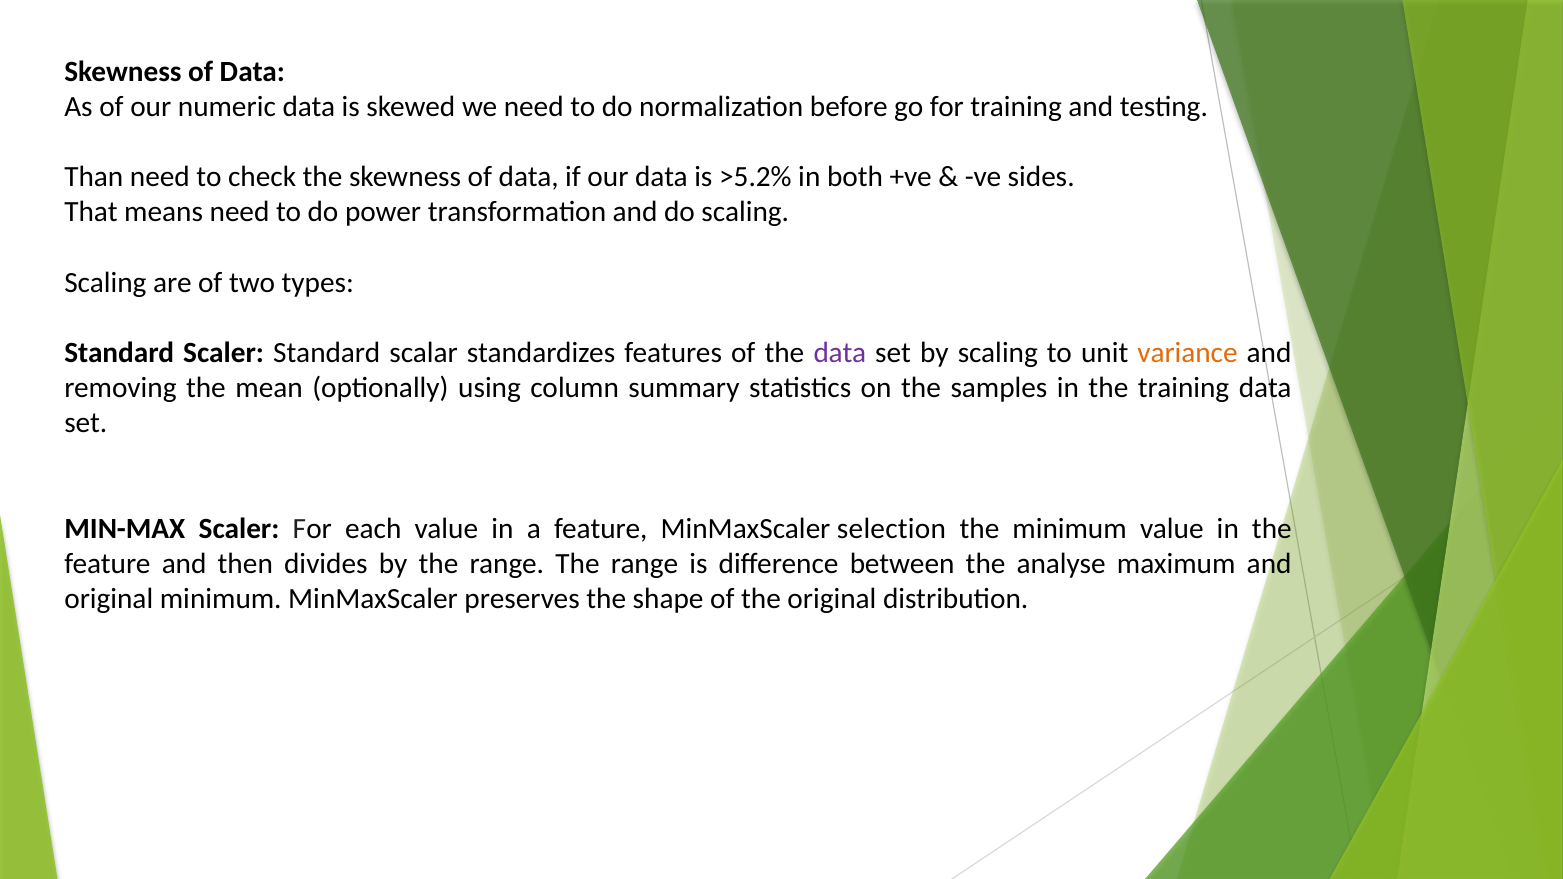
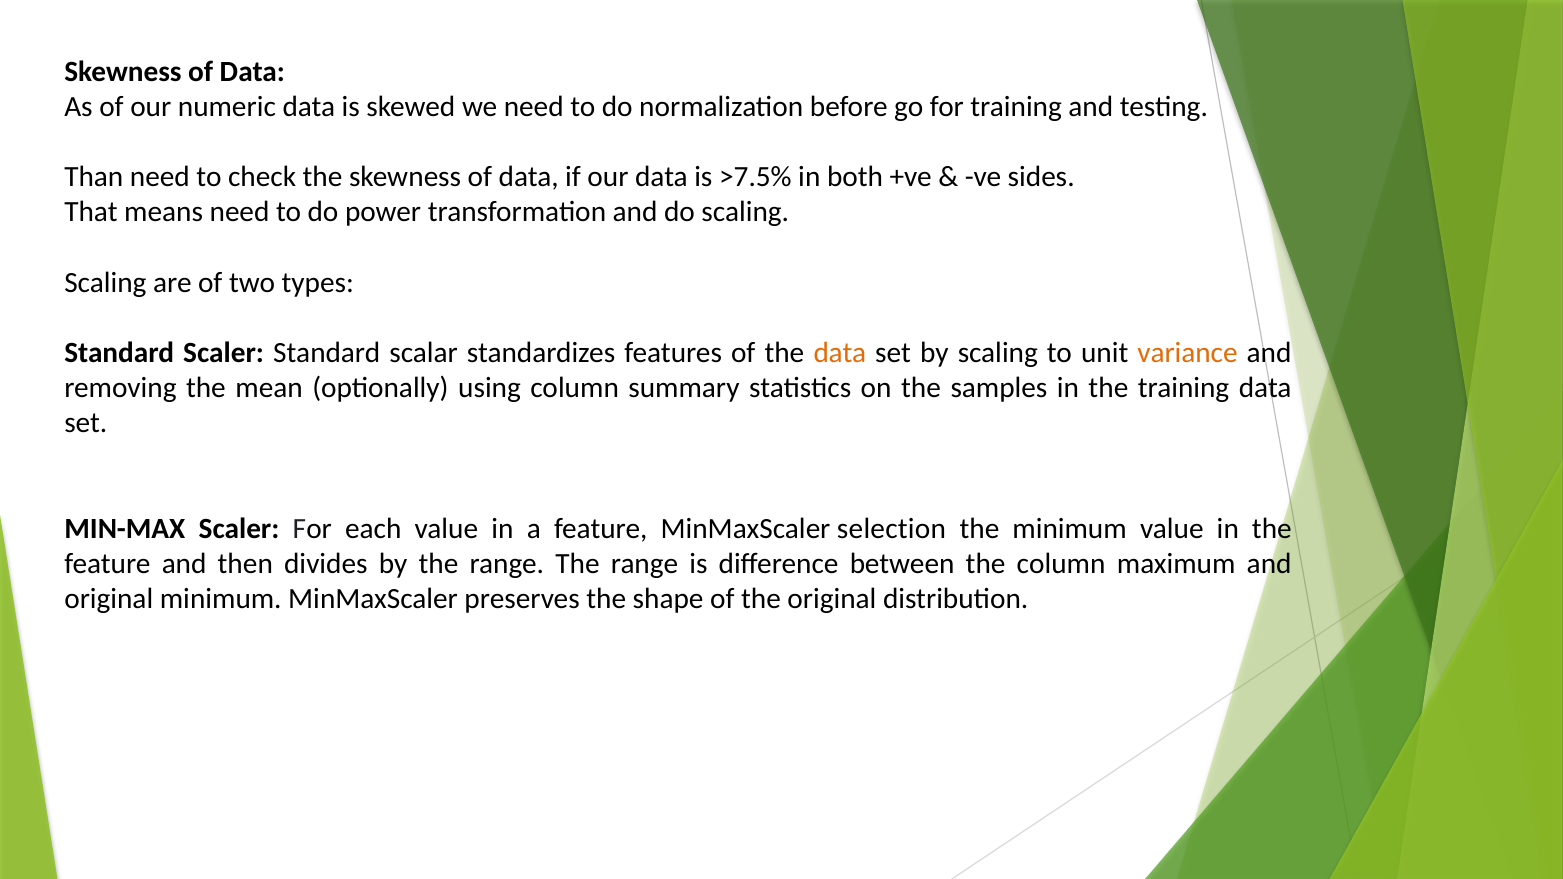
>5.2%: >5.2% -> >7.5% (755, 177)
data colour: purple -> orange (840, 353)
the analyse: analyse -> column (1061, 564)
